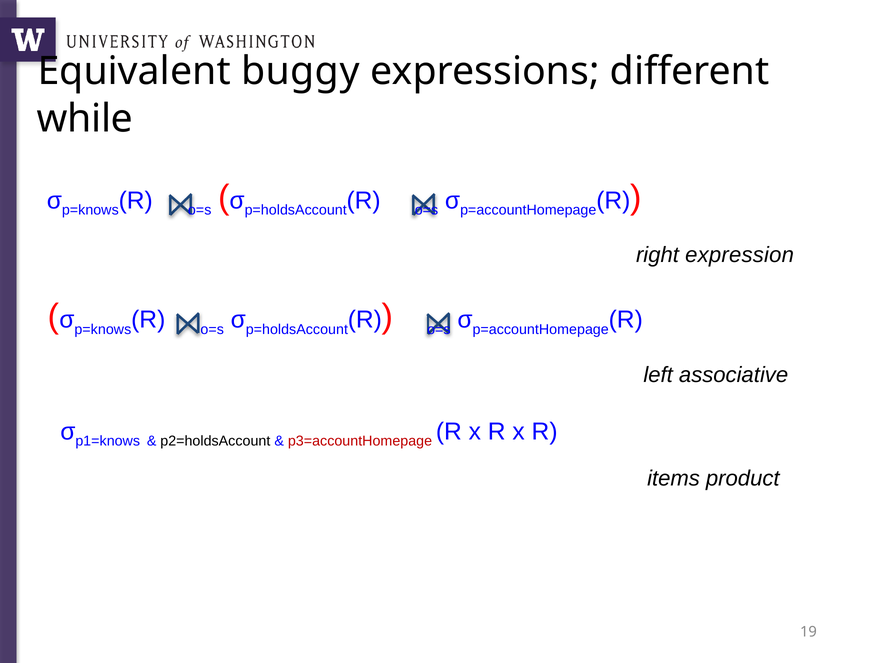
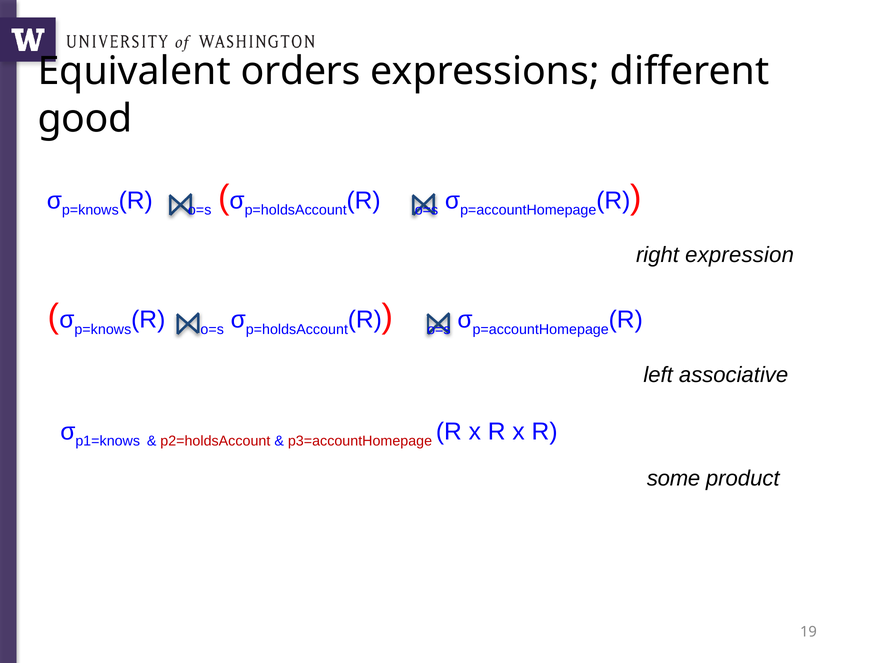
buggy: buggy -> orders (301, 71)
while: while -> good (85, 119)
p2=holdsAccount colour: black -> red (215, 441)
items: items -> some (674, 478)
